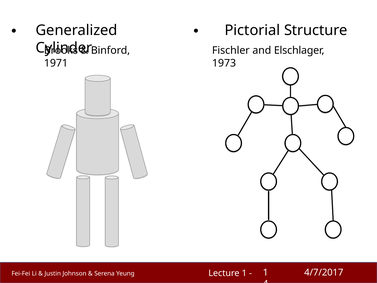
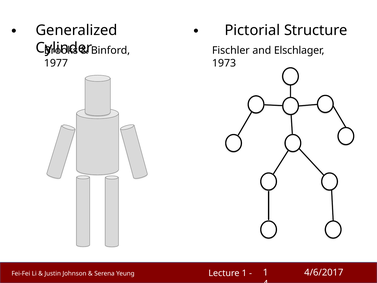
1971: 1971 -> 1977 (56, 63)
4/7/2017: 4/7/2017 -> 4/6/2017 (324, 272)
